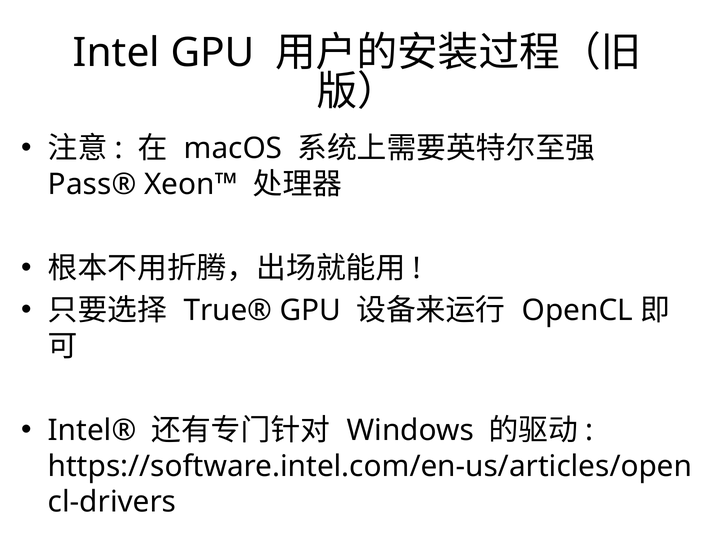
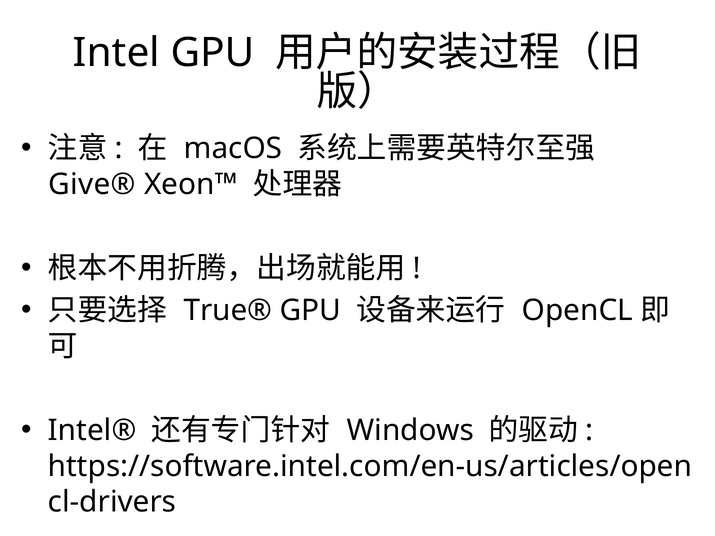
Pass®: Pass® -> Give® (92, 184)
